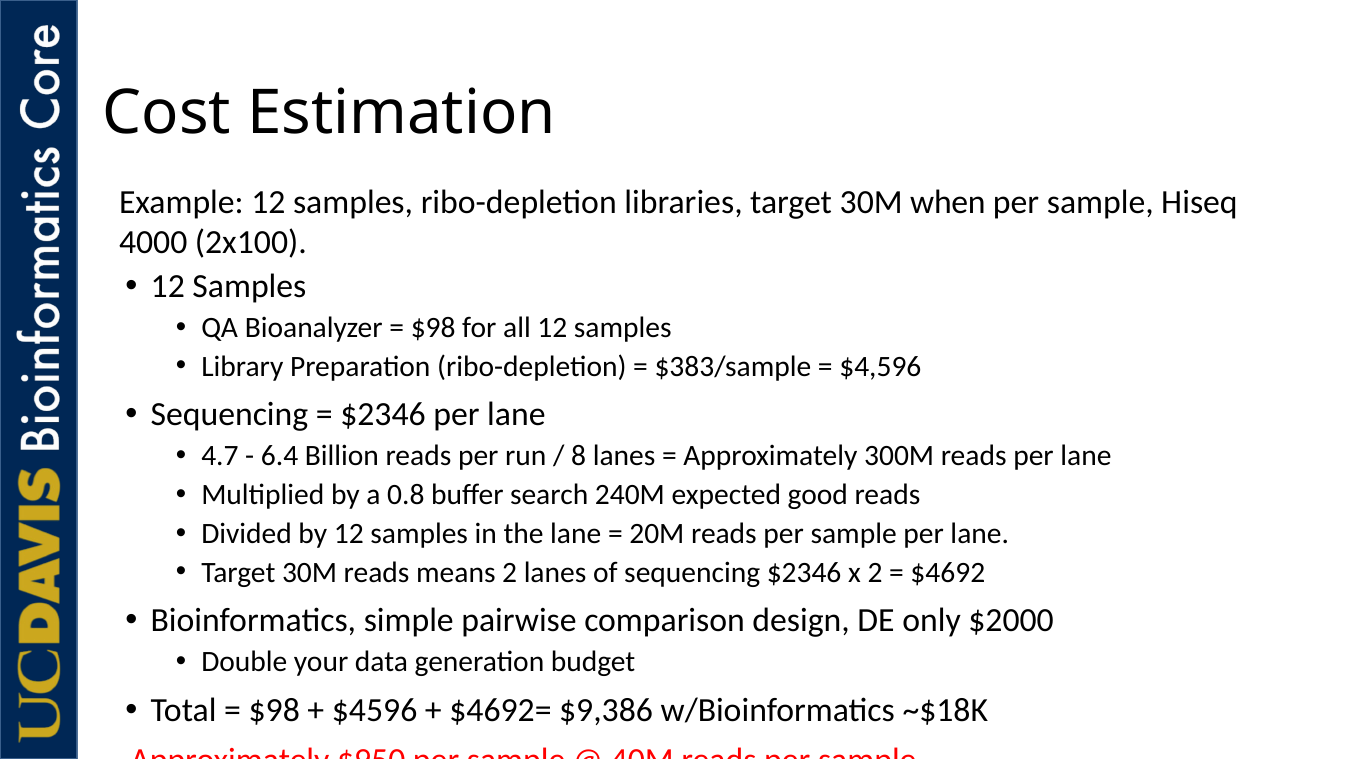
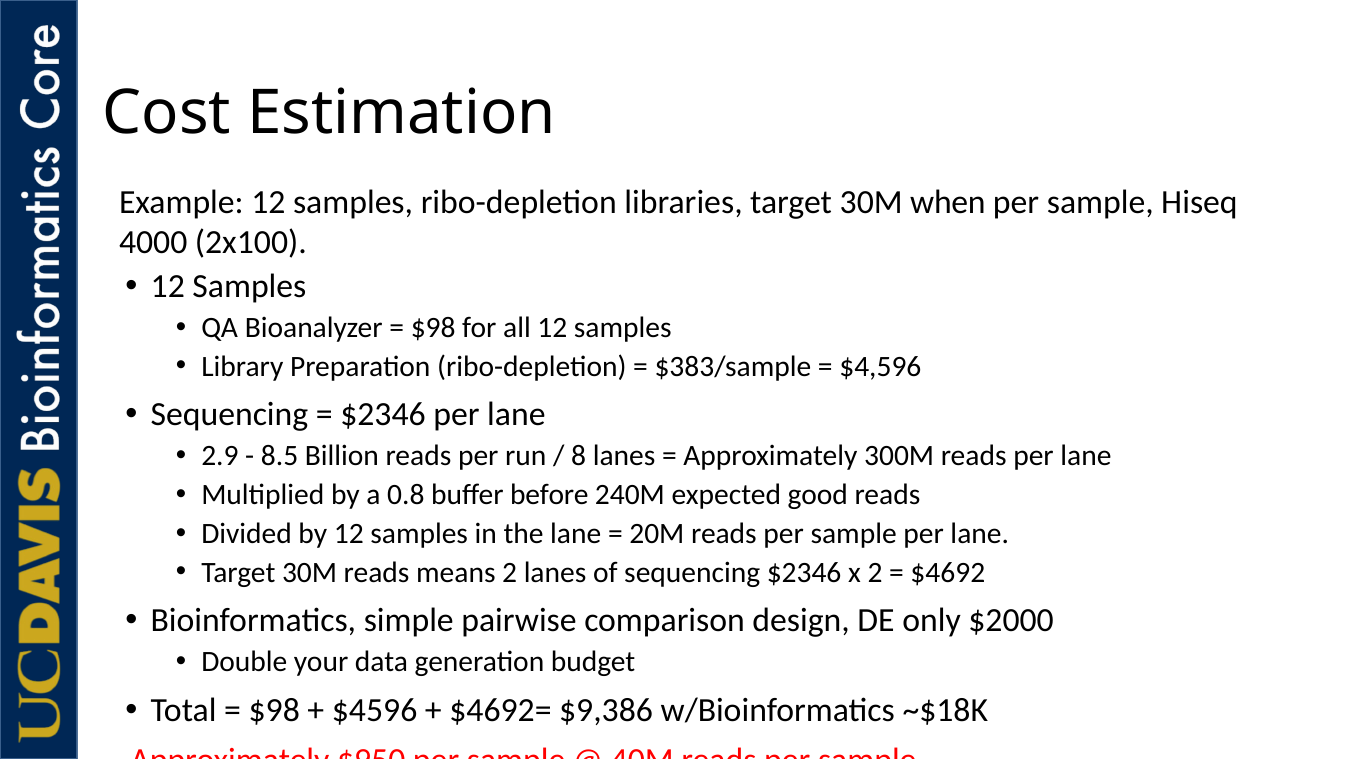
4.7: 4.7 -> 2.9 (220, 456)
6.4: 6.4 -> 8.5 (280, 456)
search: search -> before (549, 494)
